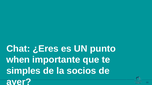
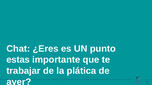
when: when -> estas (18, 60)
simples: simples -> trabajar (23, 71)
socios: socios -> plática (81, 71)
